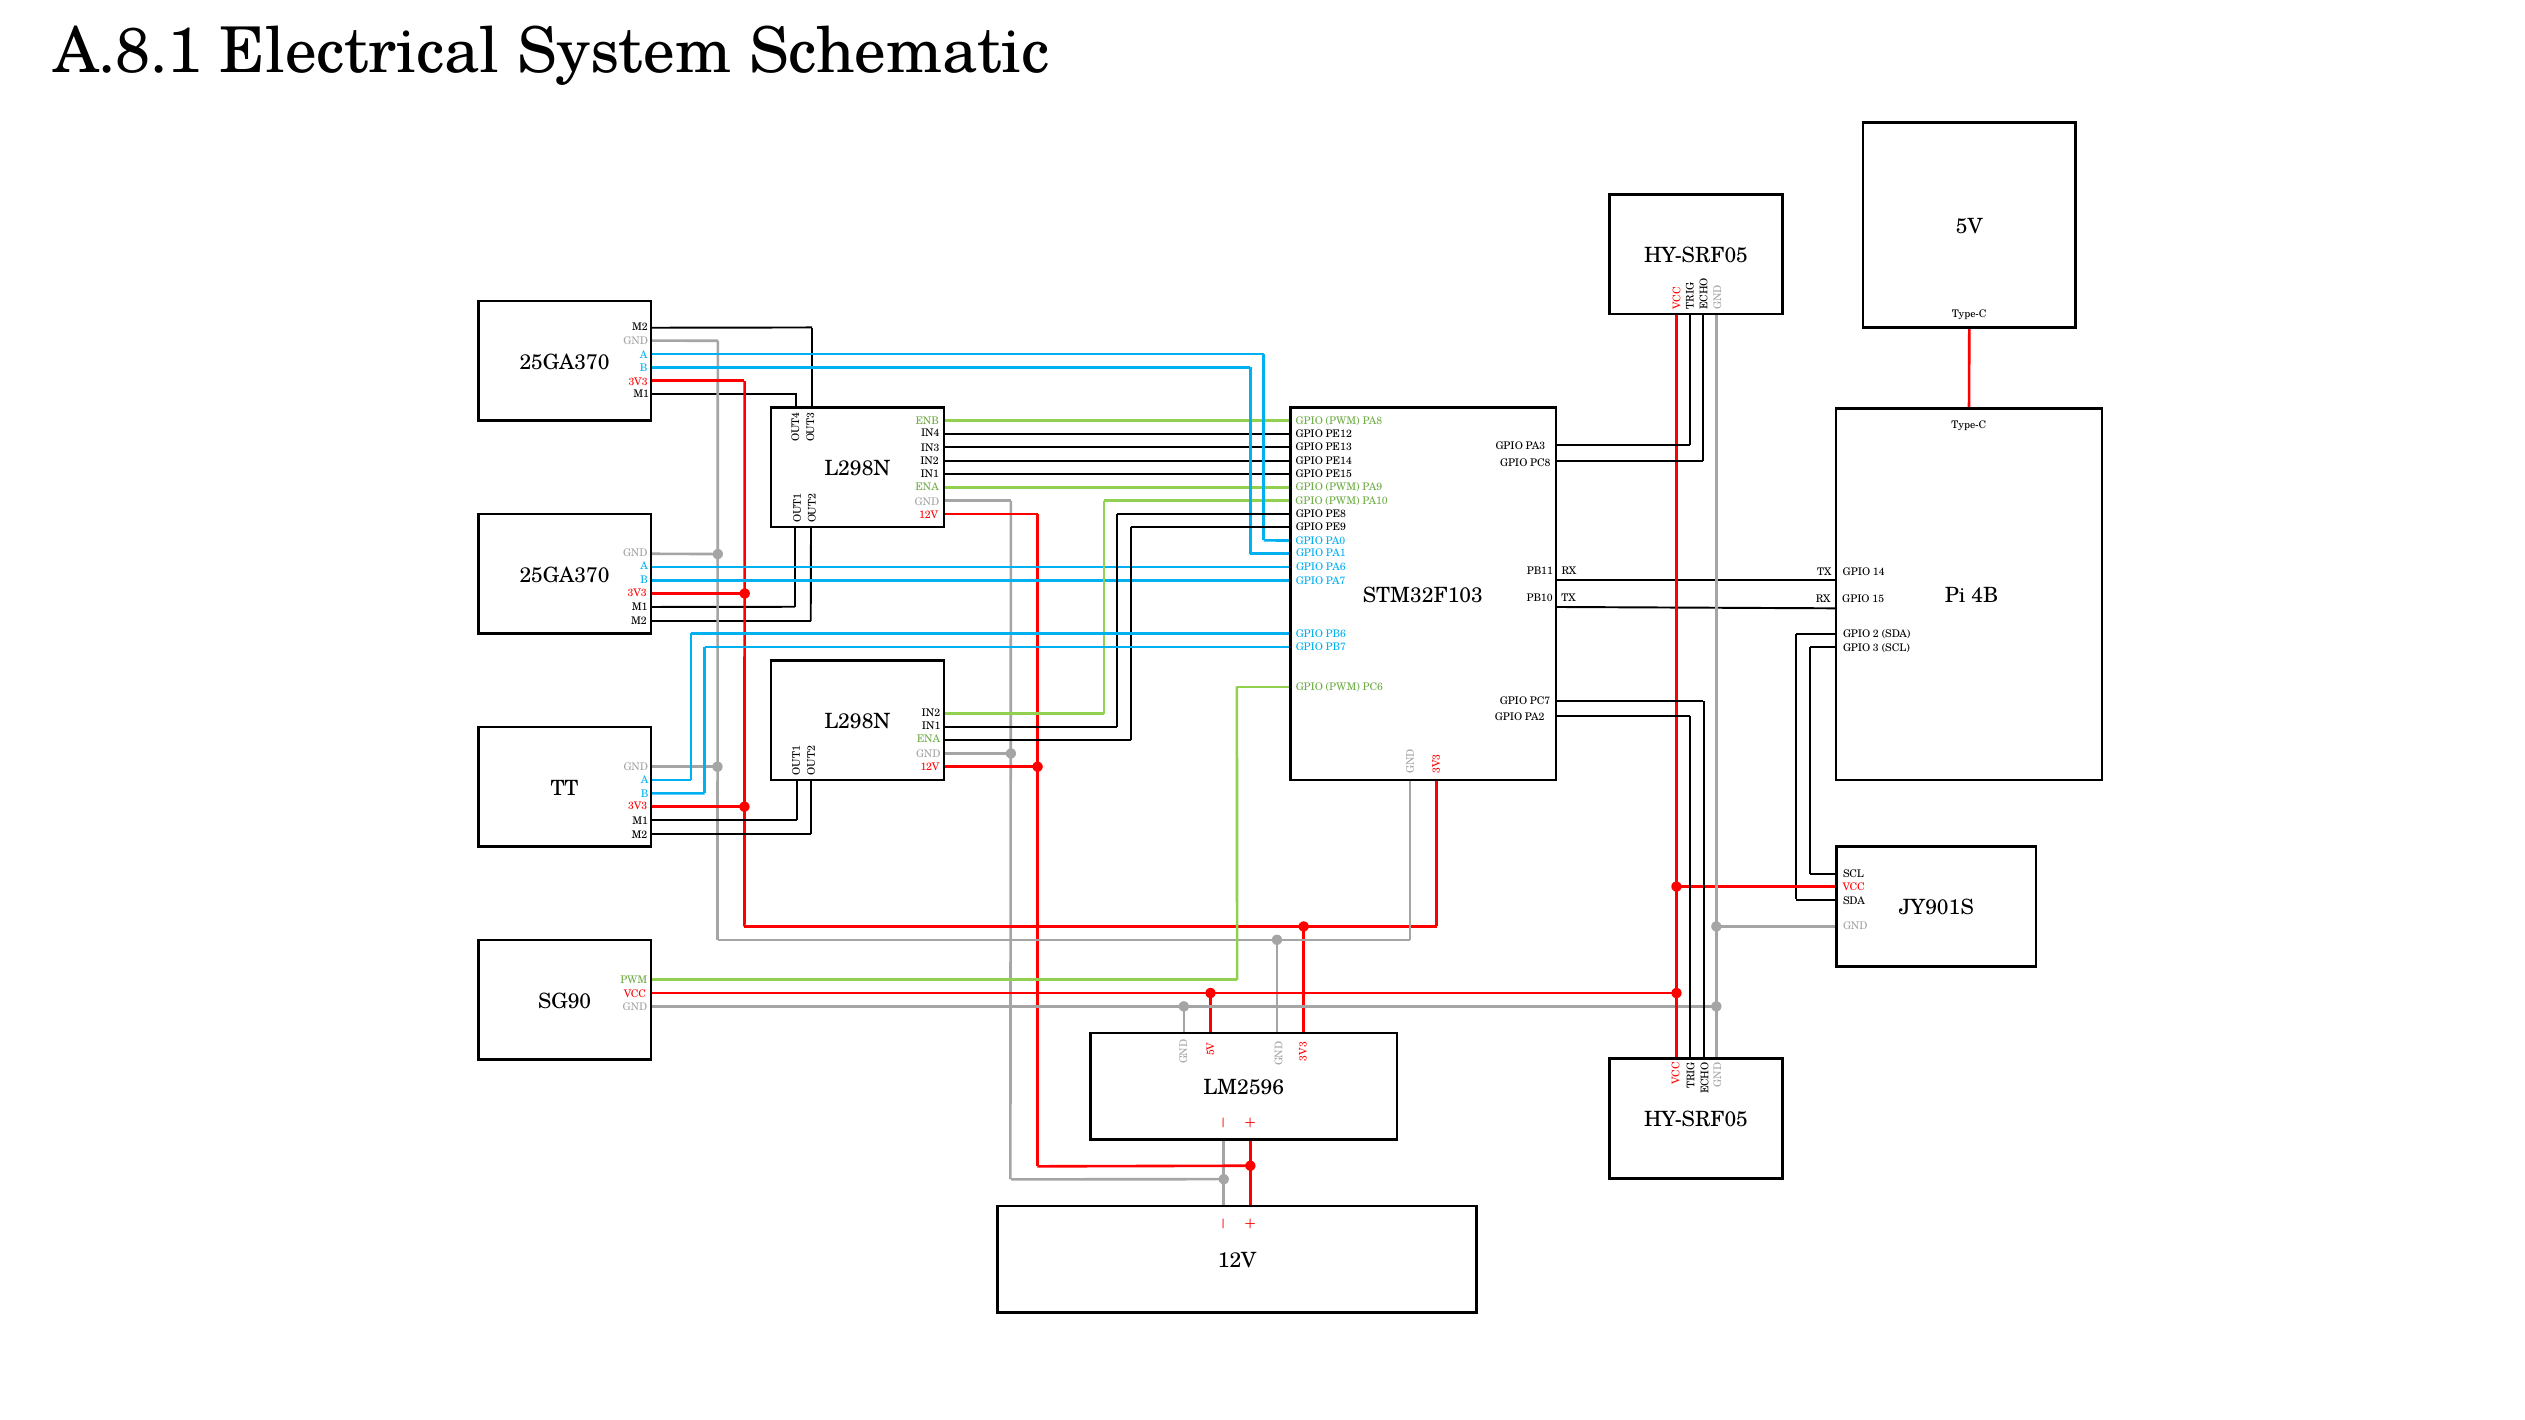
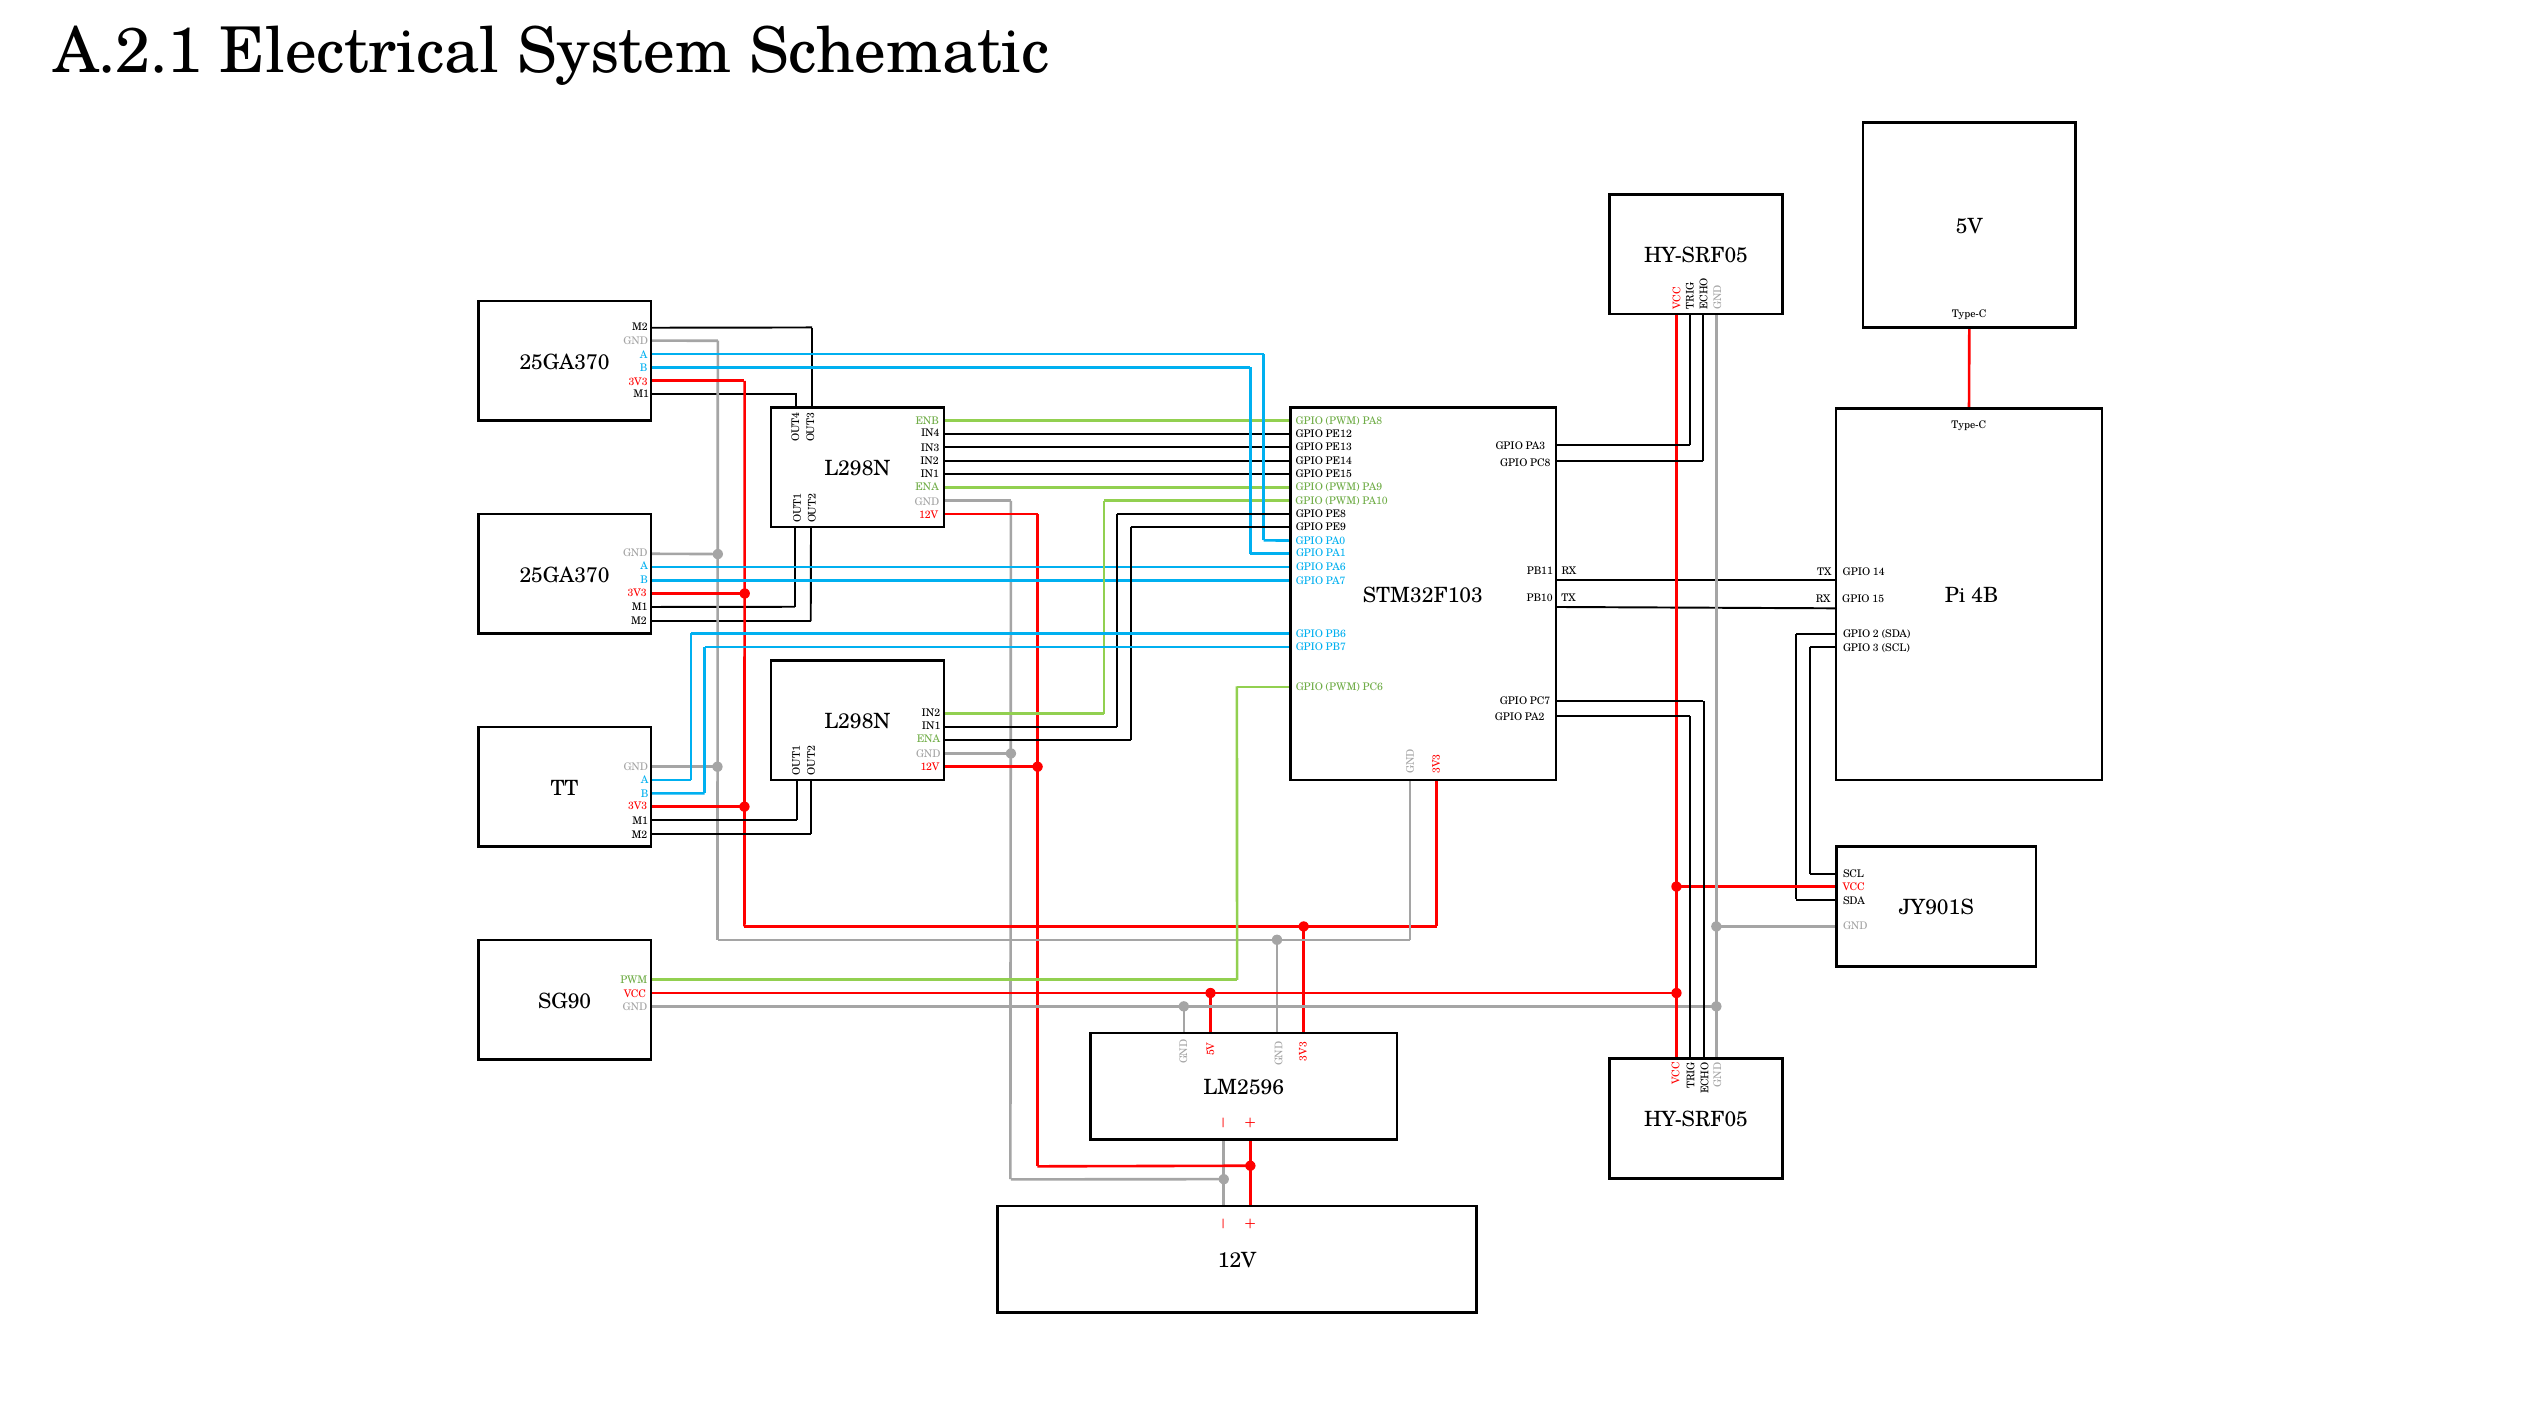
A.8.1: A.8.1 -> A.2.1 (128, 52)
